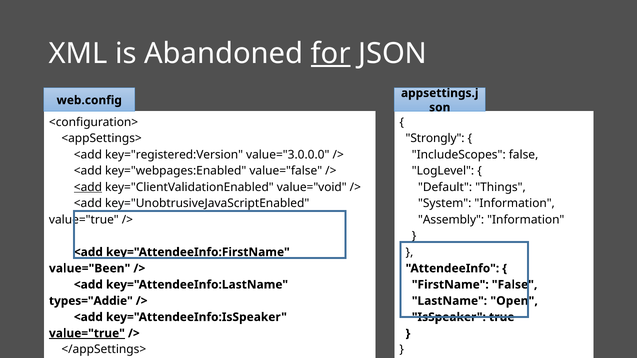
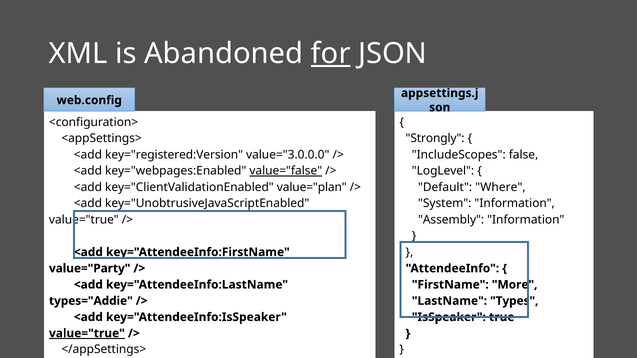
value="false underline: none -> present (286, 171)
<add underline: present -> none (88, 187)
value="void: value="void -> value="plan (312, 187)
Things: Things -> Where (500, 187)
value="Been: value="Been -> value="Party (90, 269)
FirstName False: False -> More (515, 285)
Open: Open -> Types (514, 301)
